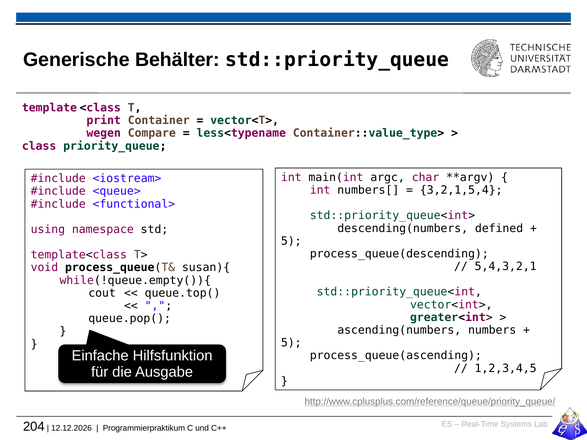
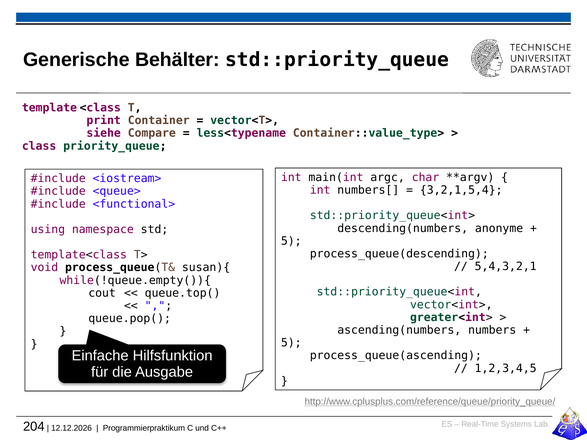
wegen: wegen -> siehe (104, 133)
defined: defined -> anonyme (499, 228)
